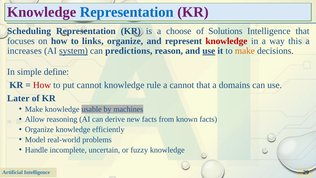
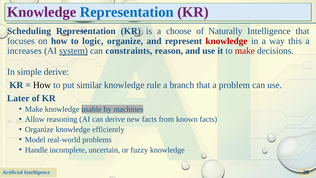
Solutions: Solutions -> Naturally (225, 31)
links: links -> logic (93, 41)
predictions: predictions -> constraints (129, 51)
use underline: present -> none (209, 51)
make colour: orange -> red (245, 51)
simple define: define -> derive (56, 72)
How colour: red -> black (42, 85)
put cannot: cannot -> similar (89, 85)
a cannot: cannot -> branch (182, 85)
domains: domains -> problem (234, 85)
